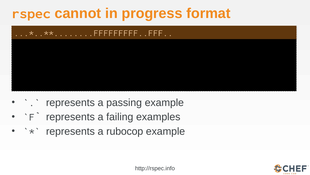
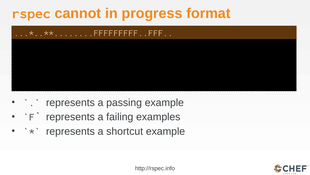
rubocop: rubocop -> shortcut (125, 131)
